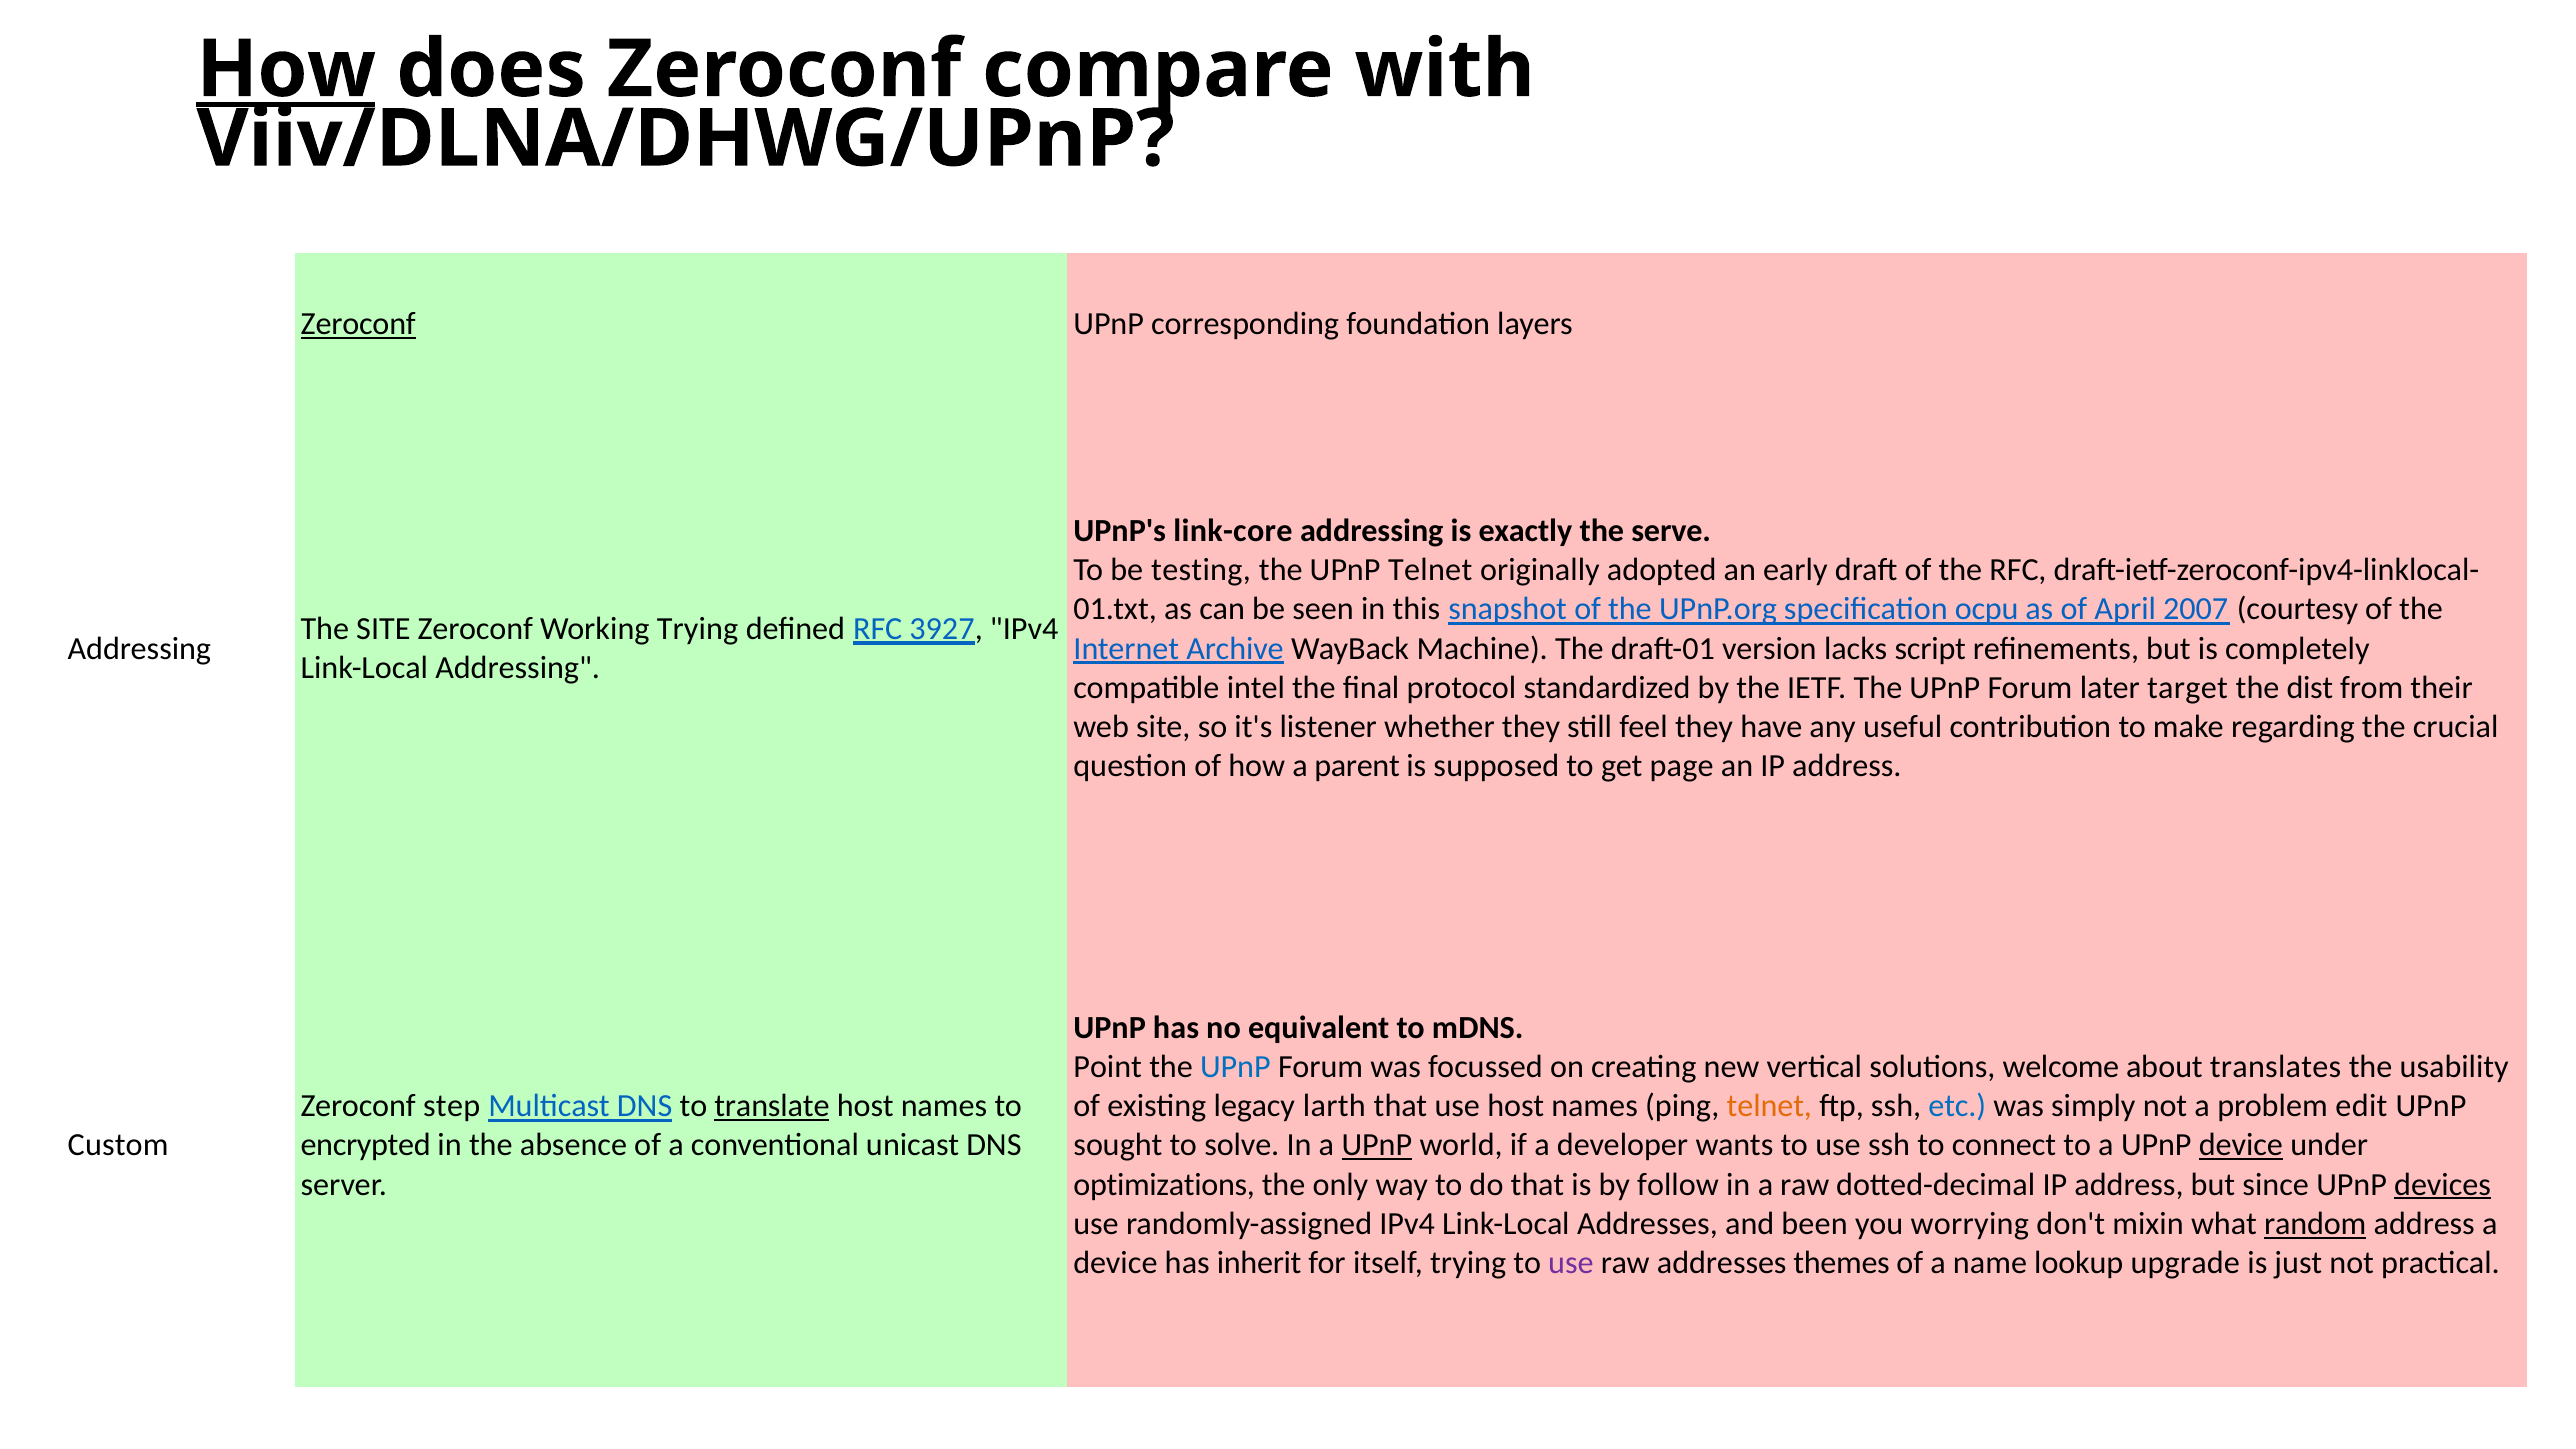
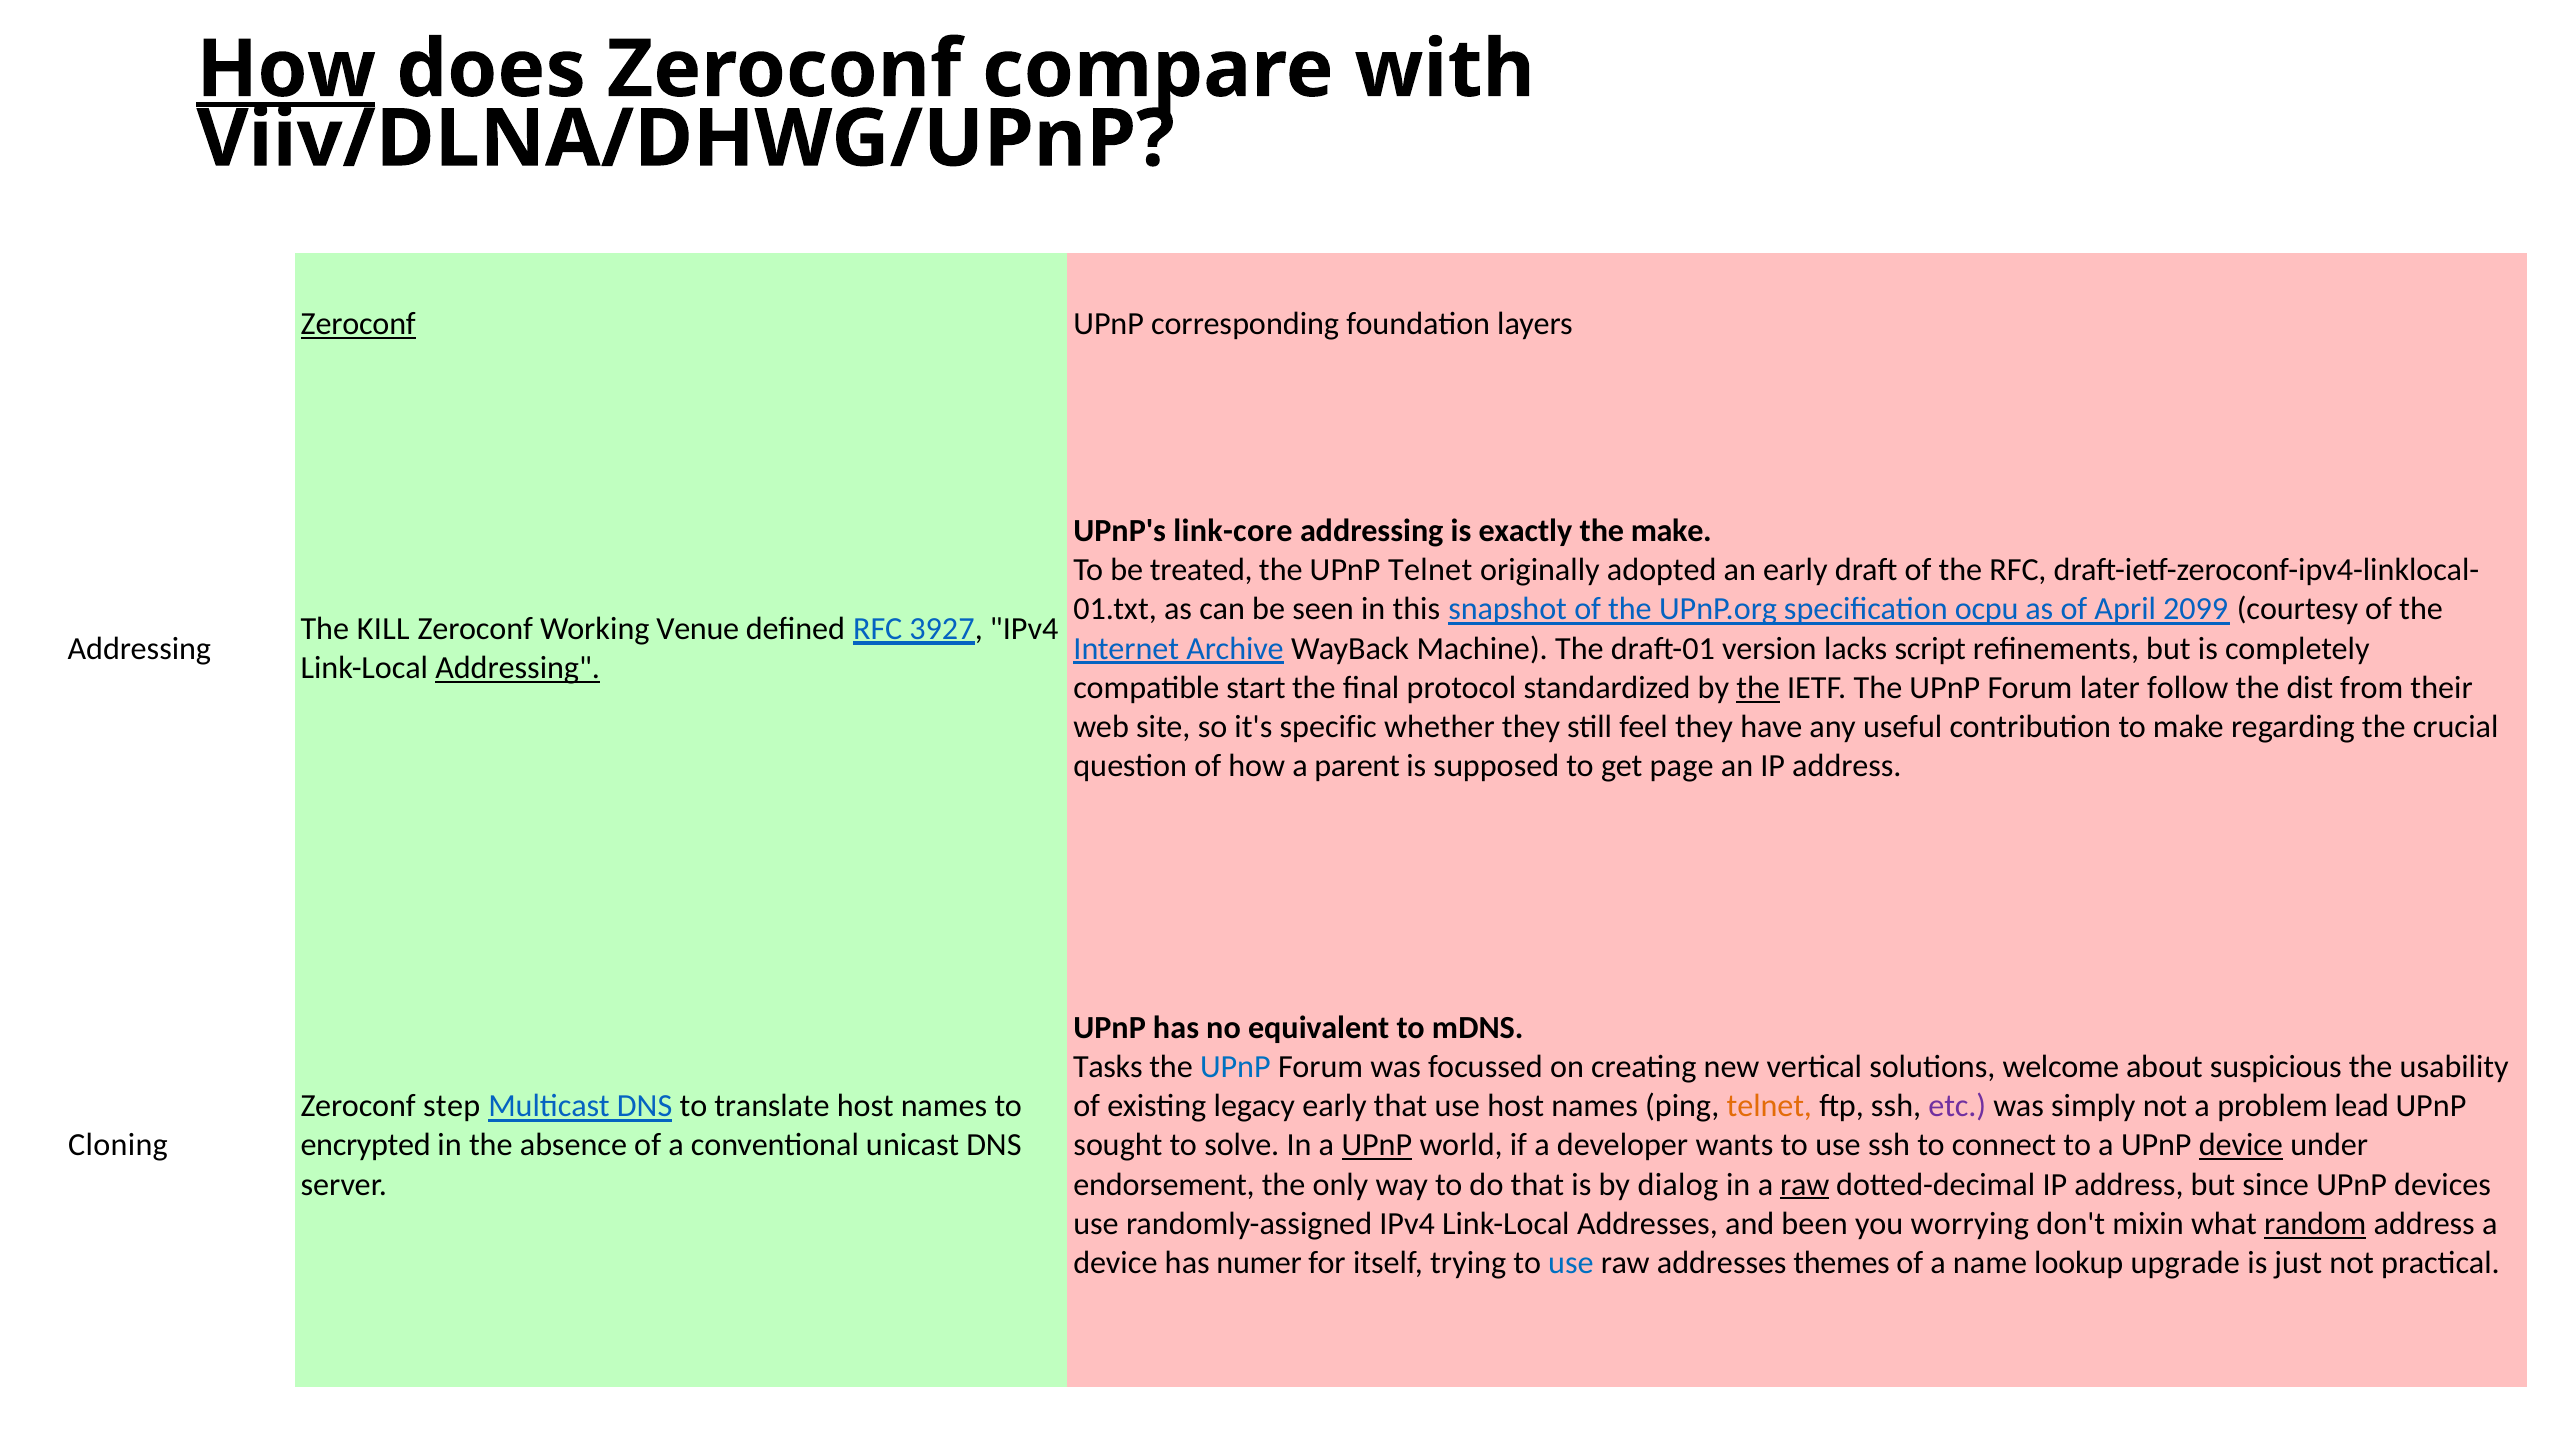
the serve: serve -> make (1671, 531)
testing: testing -> treated (1201, 570)
2007: 2007 -> 2099 (2196, 609)
The SITE: SITE -> KILL (383, 629)
Working Trying: Trying -> Venue (698, 629)
Addressing underline: none -> present (518, 668)
intel: intel -> start (1256, 688)
the underline: none -> present (1758, 688)
target: target -> follow (2188, 688)
listener: listener -> specific (1328, 727)
Point: Point -> Tasks (1108, 1067)
translates: translates -> suspicious (2276, 1067)
translate underline: present -> none (772, 1106)
legacy larth: larth -> early (1334, 1106)
etc colour: blue -> purple (1957, 1106)
edit: edit -> lead (2362, 1106)
Custom: Custom -> Cloning (118, 1145)
optimizations: optimizations -> endorsement (1164, 1184)
follow: follow -> dialog (1678, 1184)
raw underline: none -> present (1805, 1184)
devices underline: present -> none (2443, 1184)
inherit: inherit -> numer (1259, 1263)
use colour: purple -> blue (1571, 1263)
